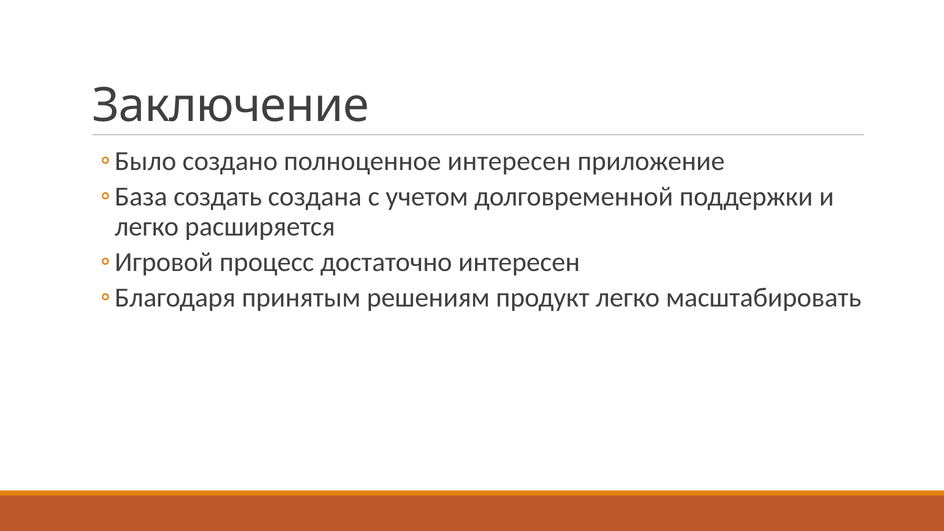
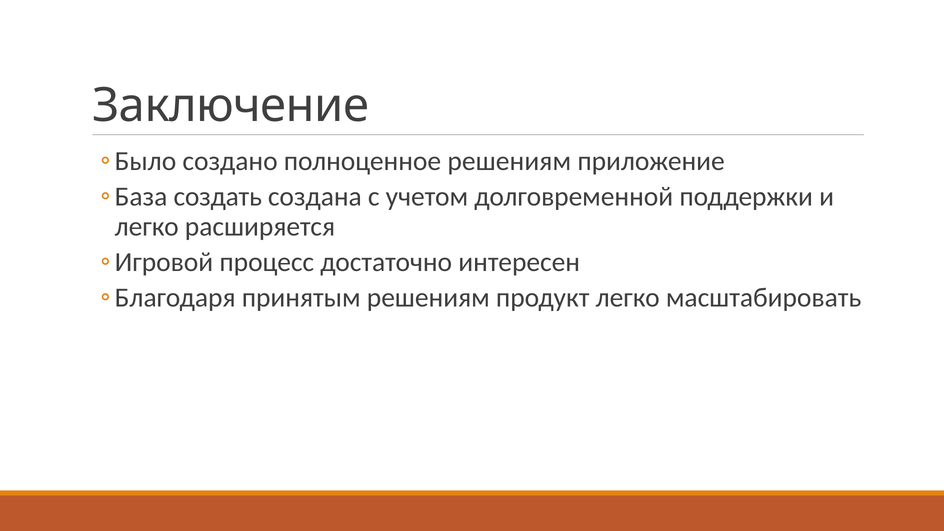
полноценное интересен: интересен -> решениям (509, 161)
